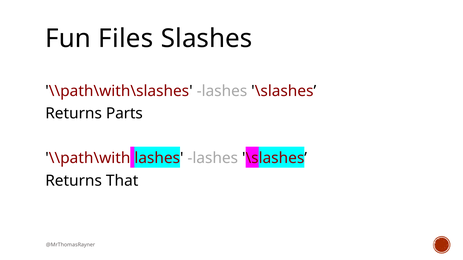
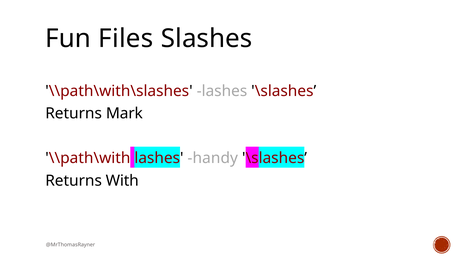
Parts: Parts -> Mark (124, 114)
lashes lashes: lashes -> handy (213, 159)
That: That -> With (122, 181)
